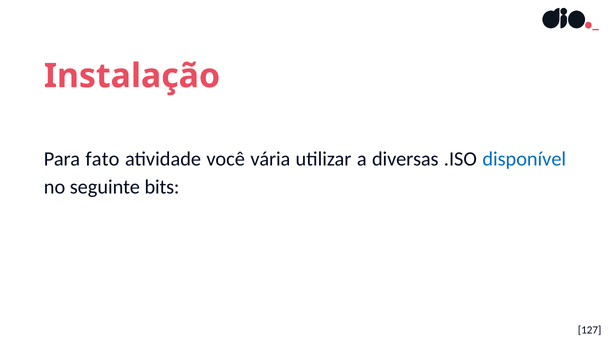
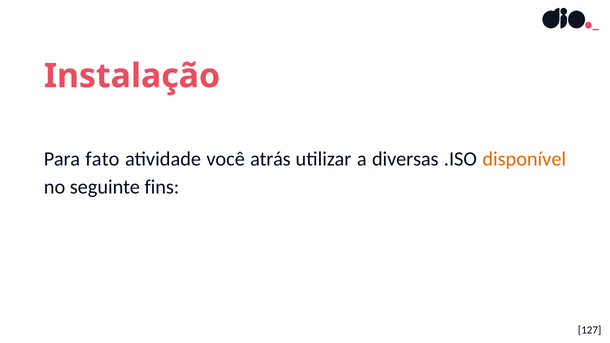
vária: vária -> atrás (270, 159)
disponível colour: blue -> orange (524, 159)
bits: bits -> fins (162, 187)
